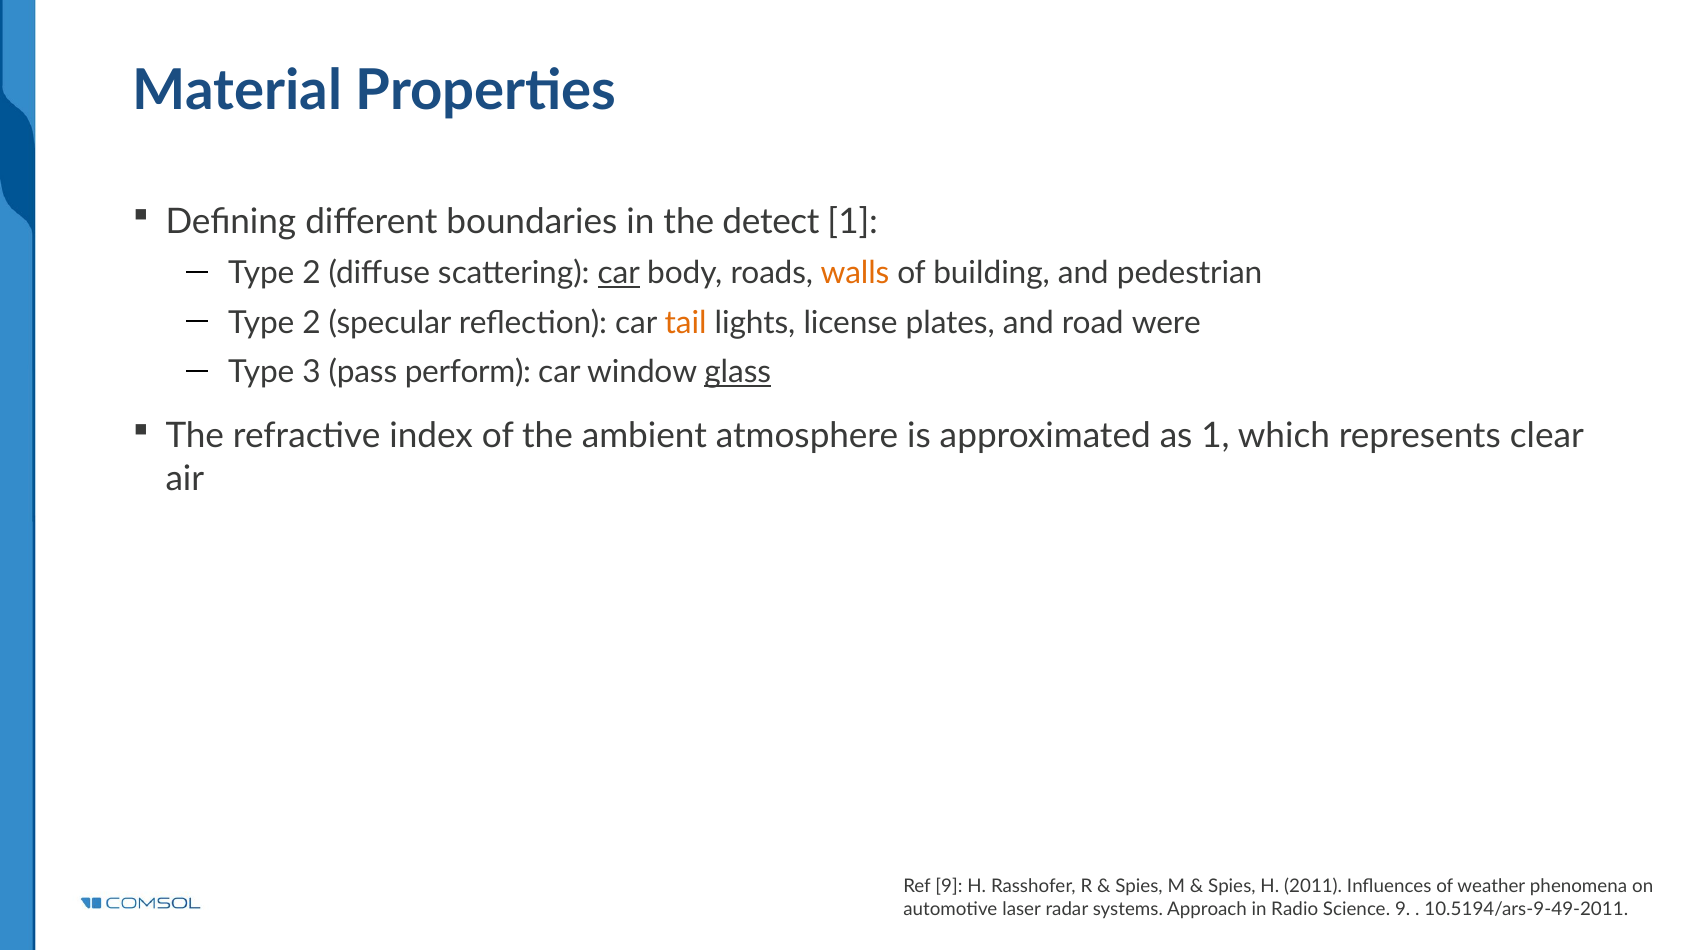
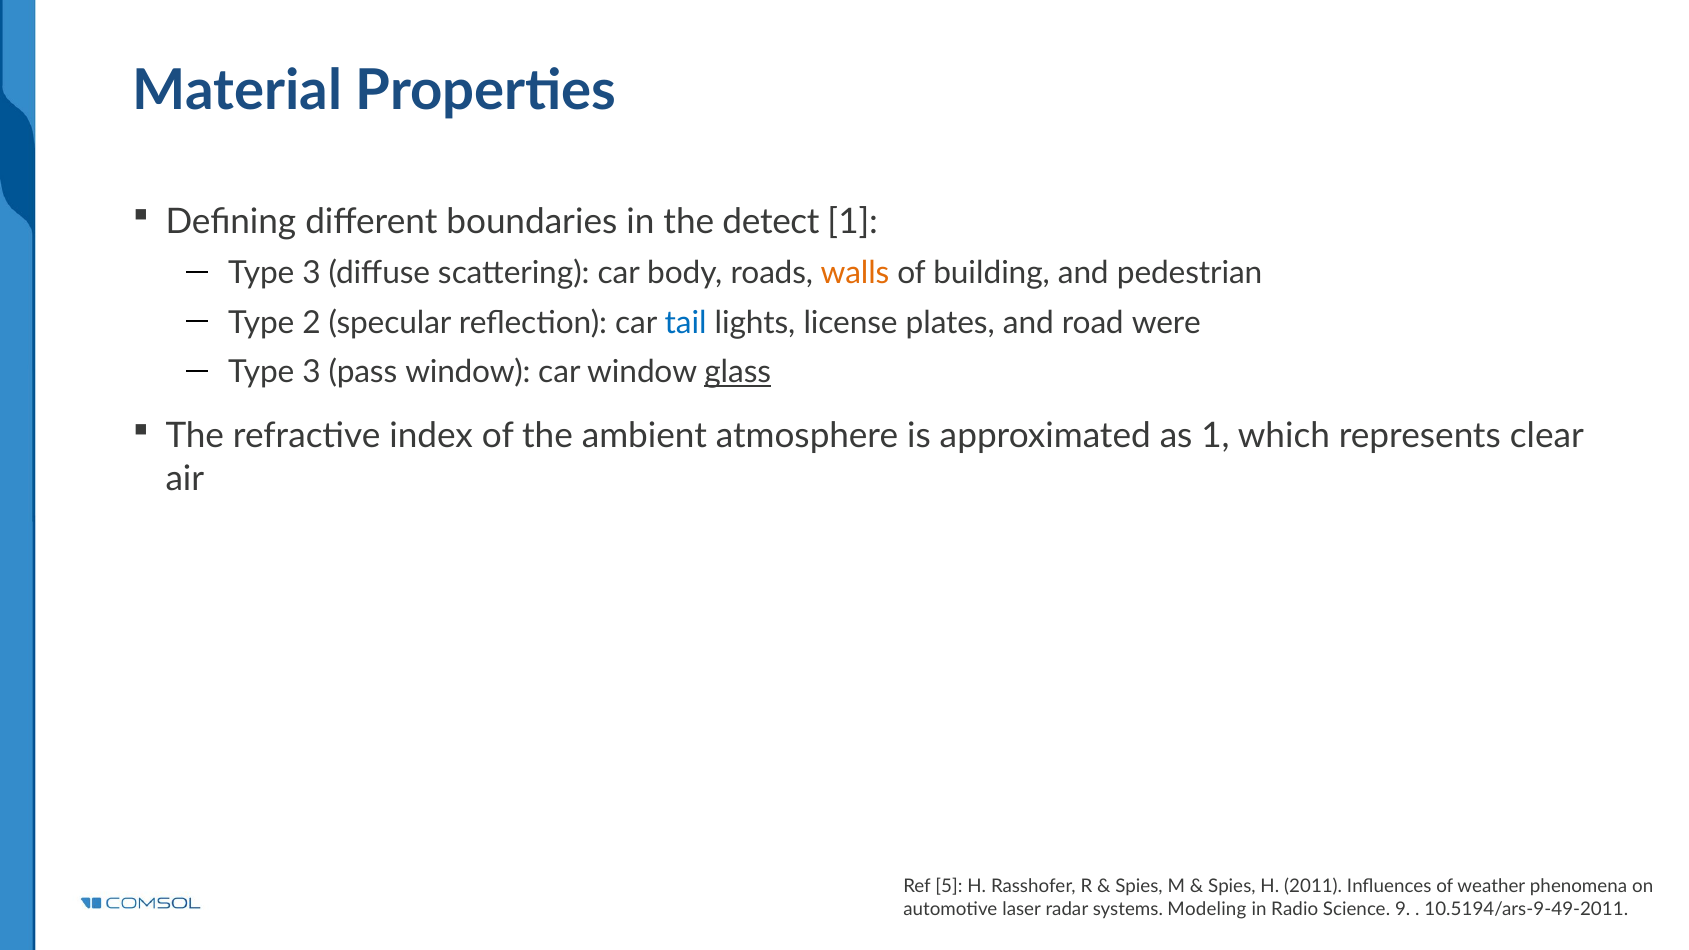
2: 2 -> 3 (311, 273)
car underline: present -> none (619, 273)
tail colour: orange -> blue (686, 323)
pass perform: perform -> window (468, 373)
Ref 9: 9 -> 5 (949, 887)
Approach: Approach -> Modeling (1207, 909)
